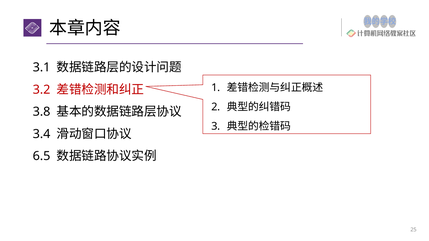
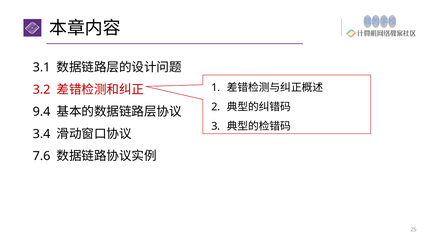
3.8: 3.8 -> 9.4 (42, 112)
6.5: 6.5 -> 7.6 (42, 156)
